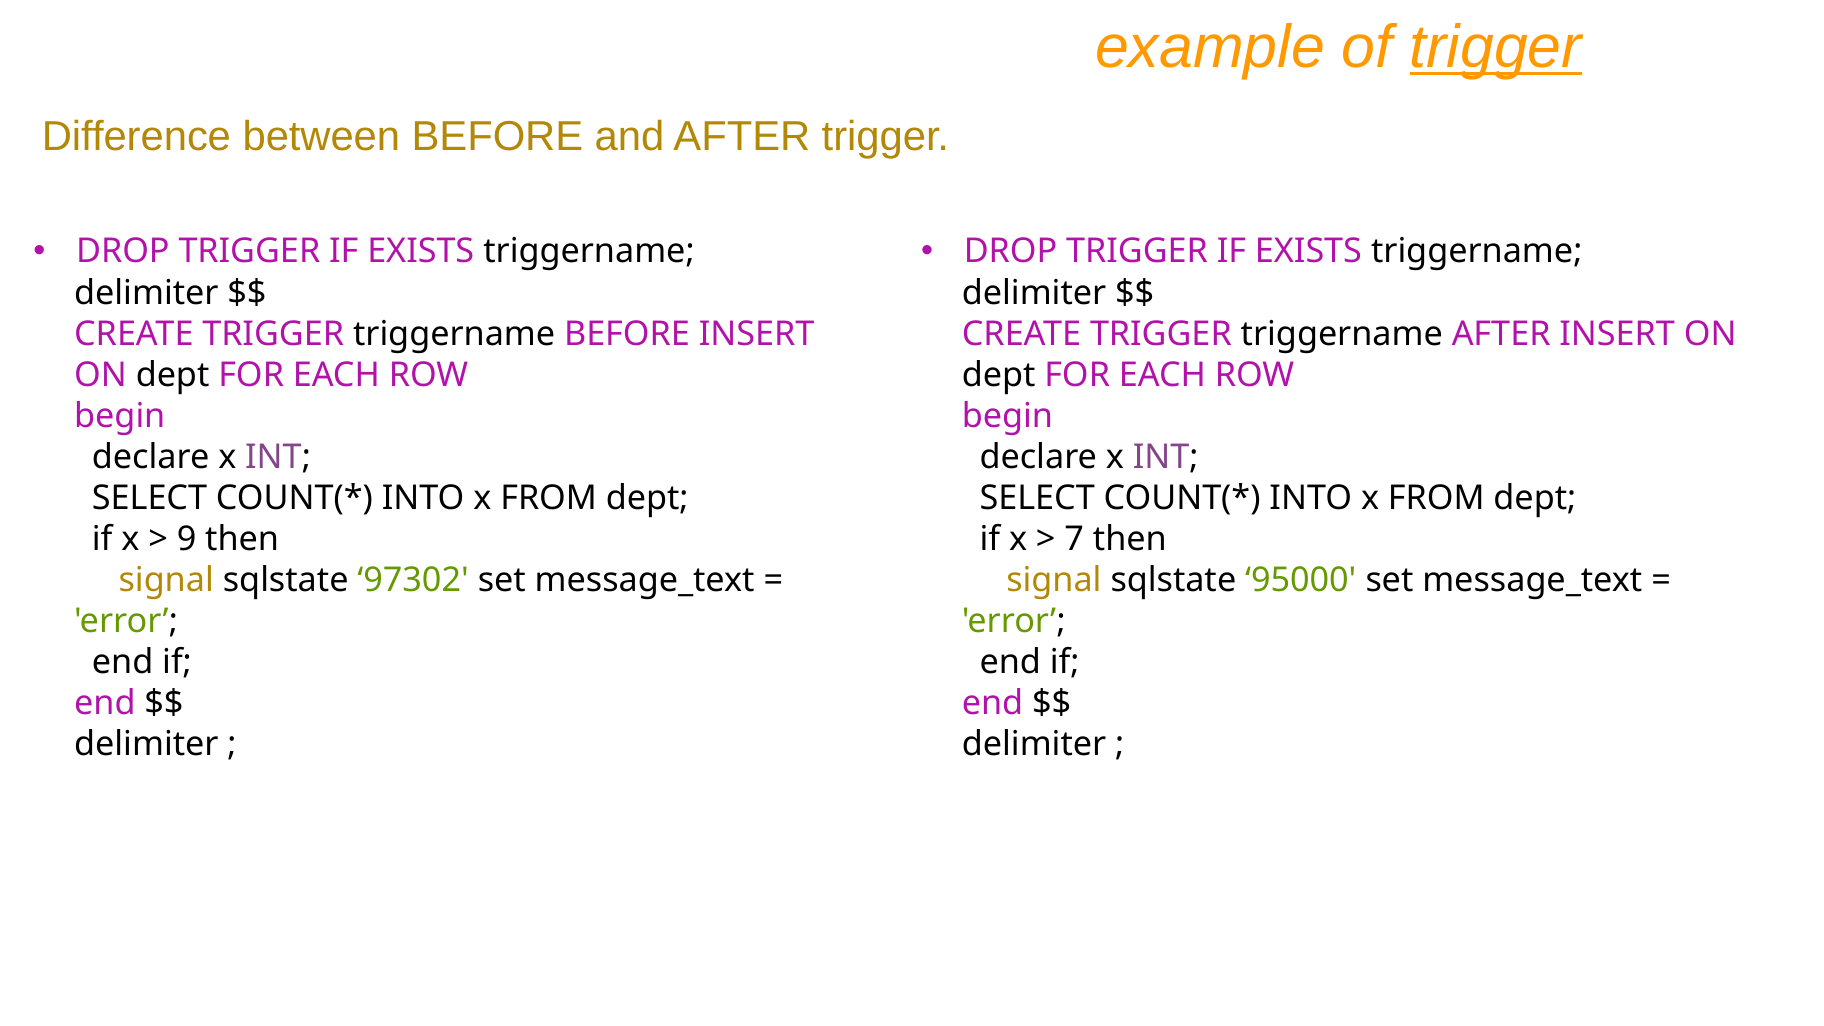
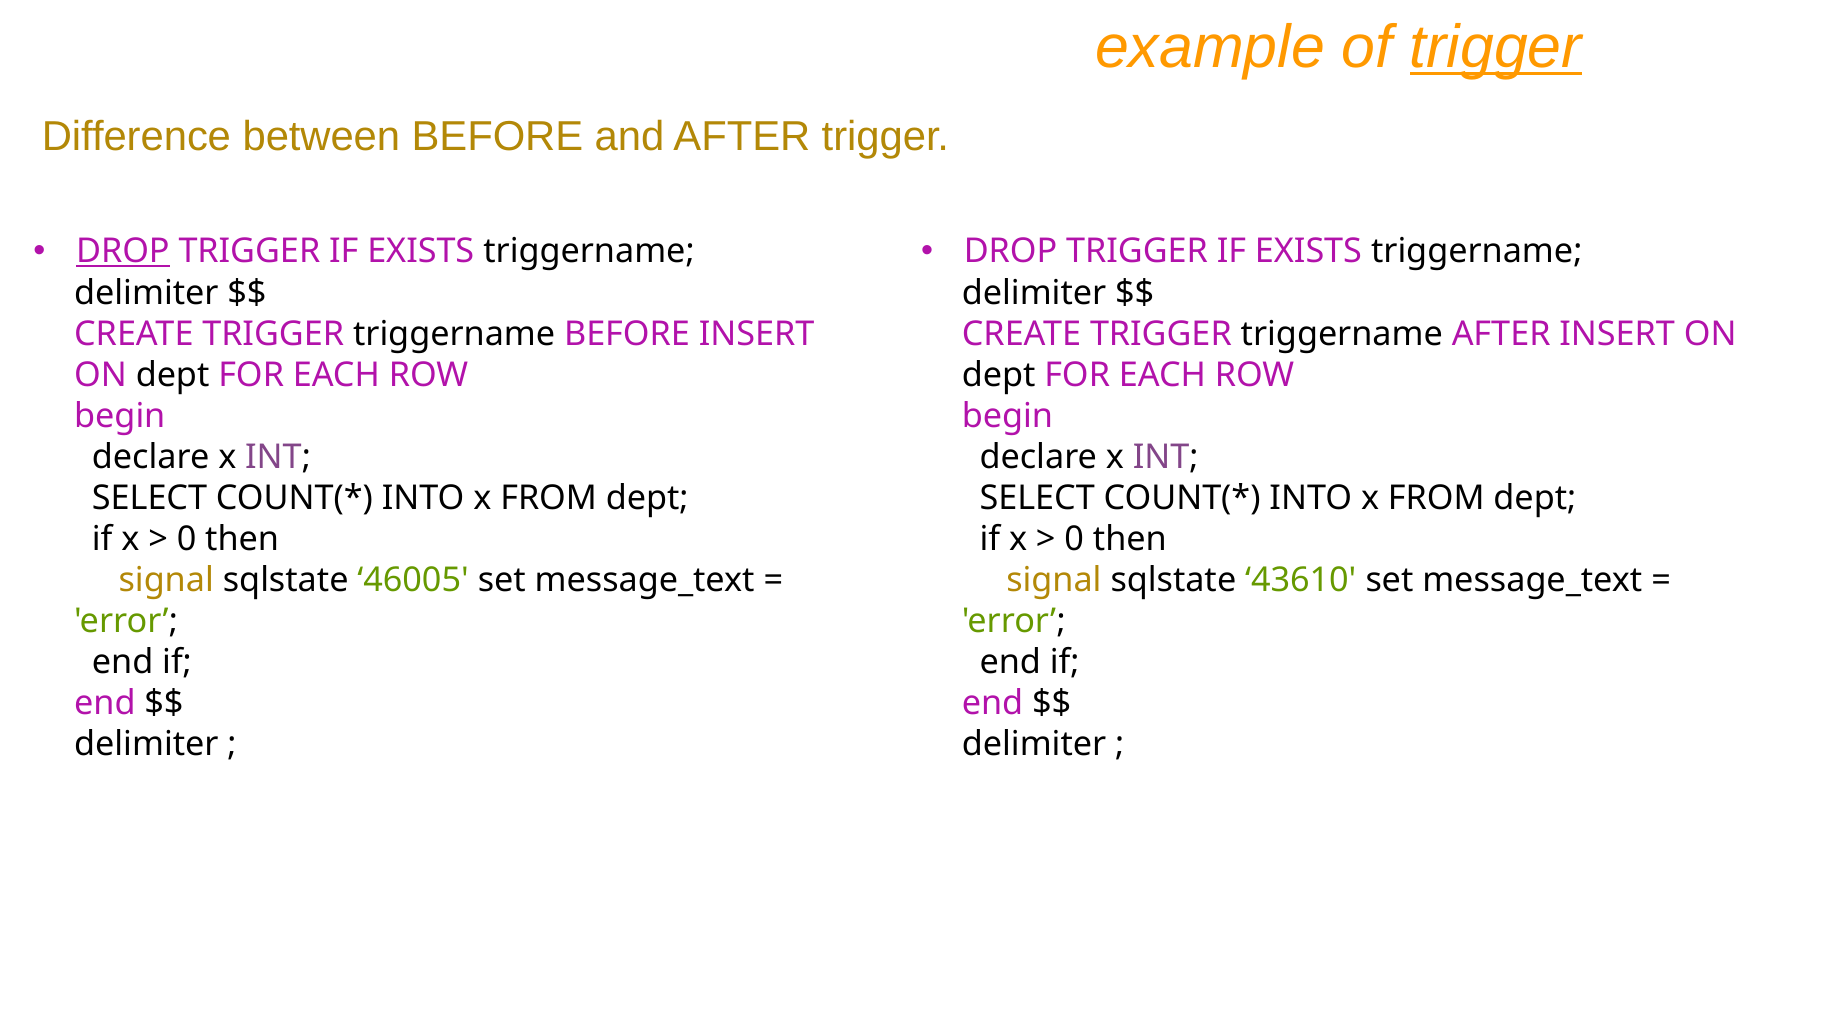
DROP underline: none -> present (123, 252)
9: 9 -> 0 (187, 539)
7: 7 -> 0 (1074, 539)
97302: 97302 -> 46005 (413, 580)
95000: 95000 -> 43610 (1301, 580)
